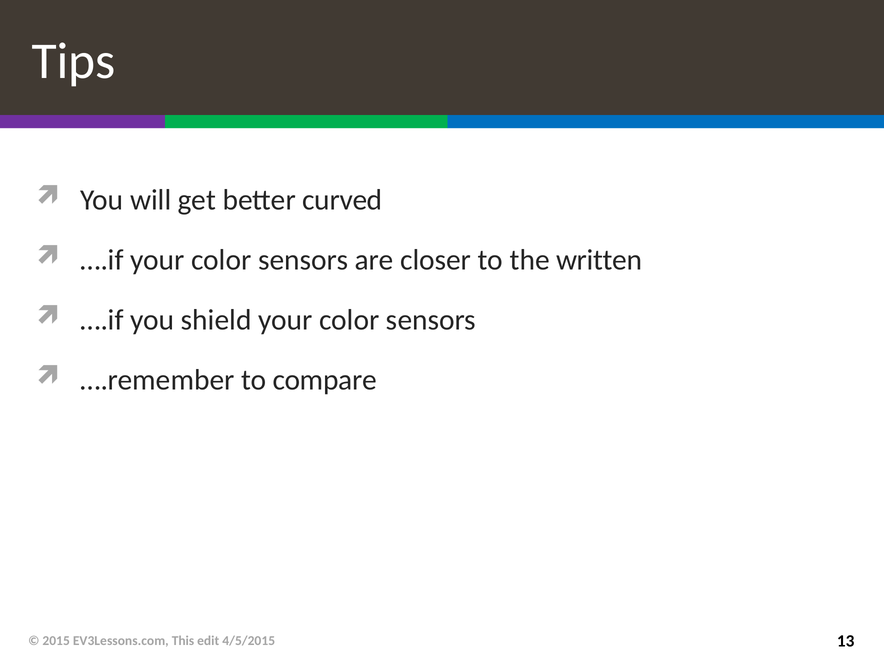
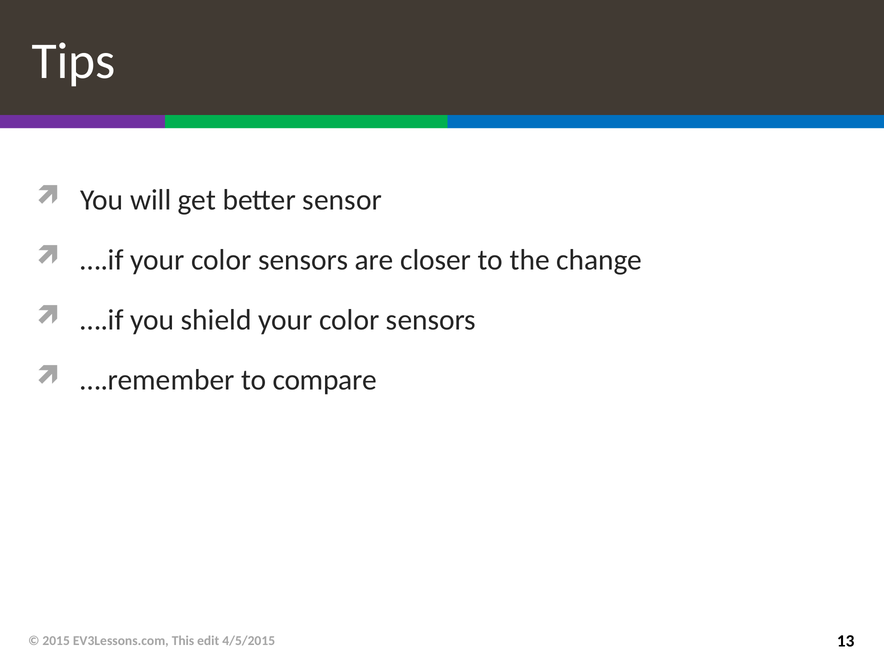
curved: curved -> sensor (342, 200)
written: written -> change (599, 260)
